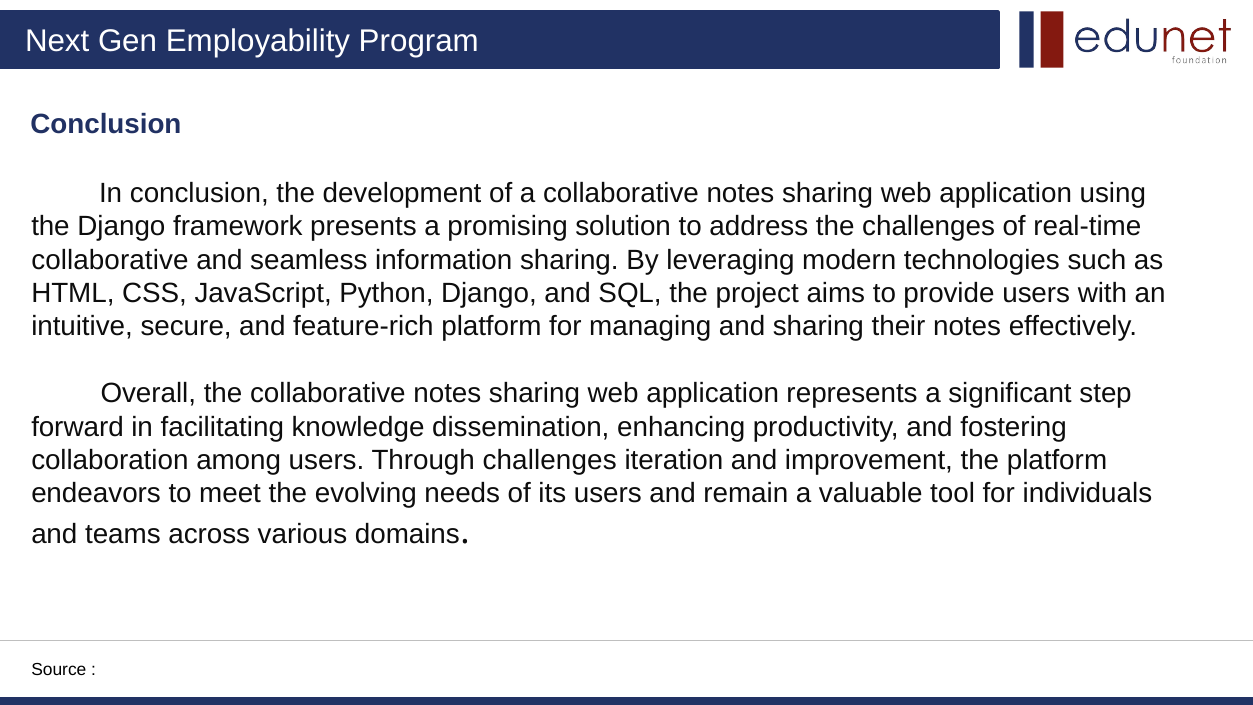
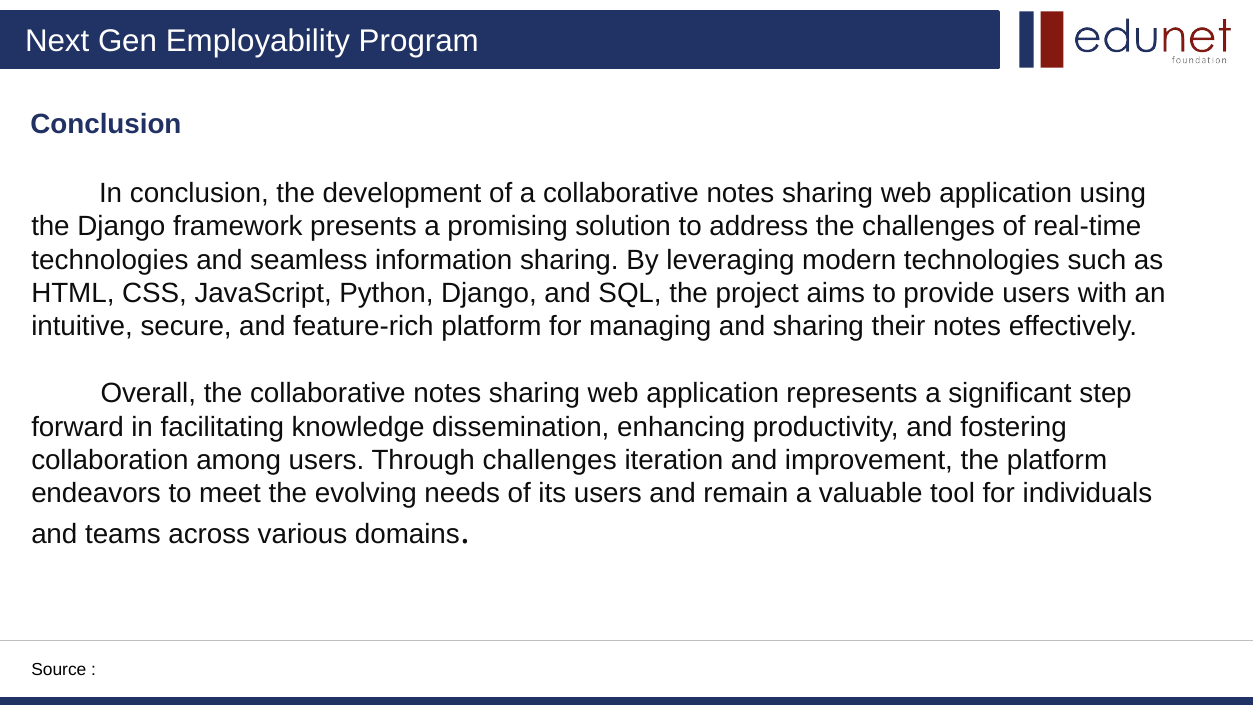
collaborative: collaborative -> technologies (110, 260)
